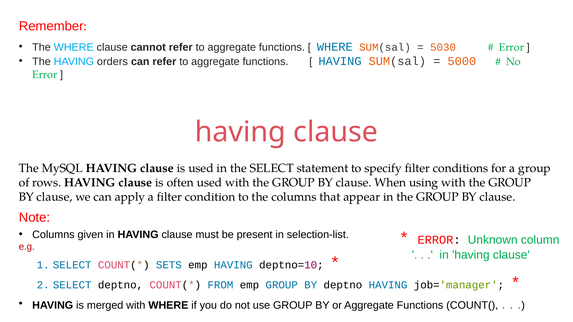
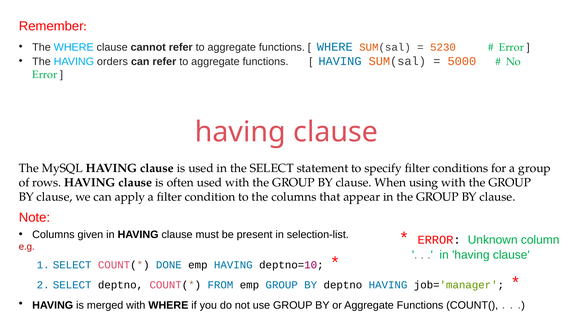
5030: 5030 -> 5230 (443, 47)
SETS: SETS -> DONE (169, 265)
